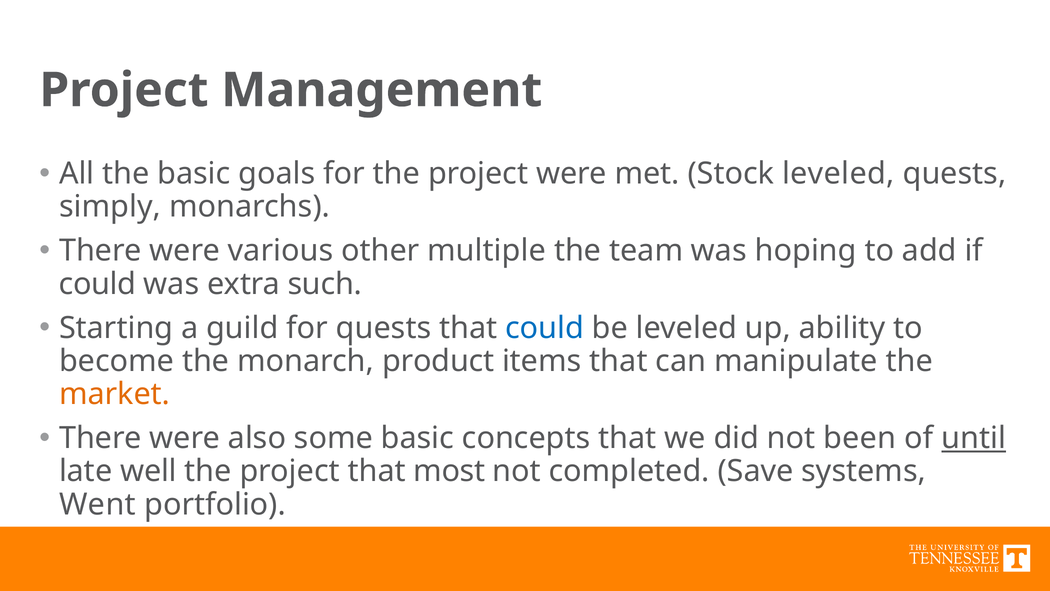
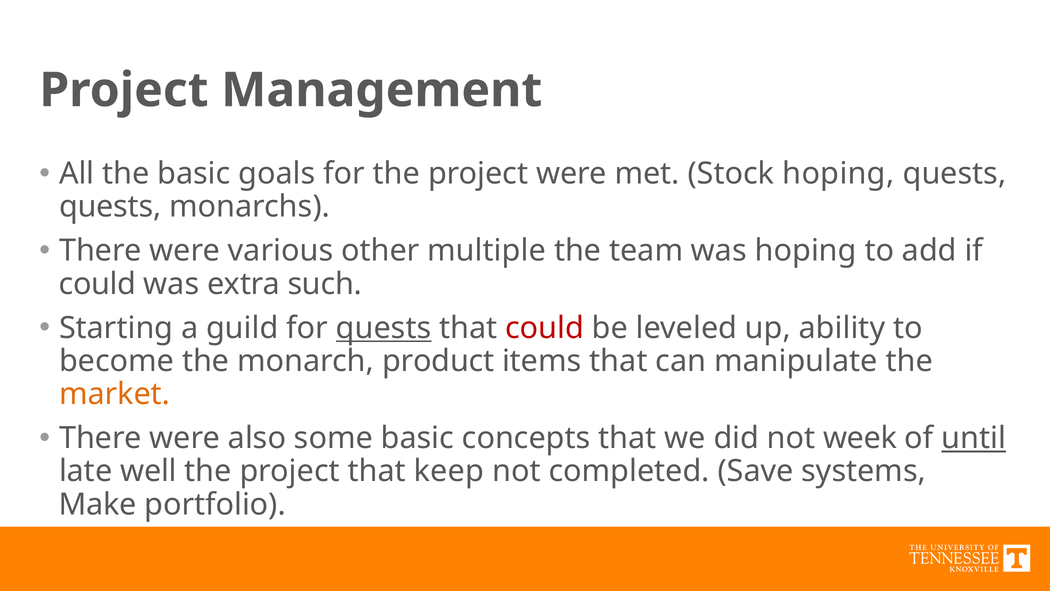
Stock leveled: leveled -> hoping (838, 174)
simply: simply -> quests (110, 207)
quests underline: none -> present (384, 328)
could colour: blue -> red (545, 328)
been: been -> week (860, 438)
most: most -> keep (449, 471)
Went: Went -> Make (98, 504)
